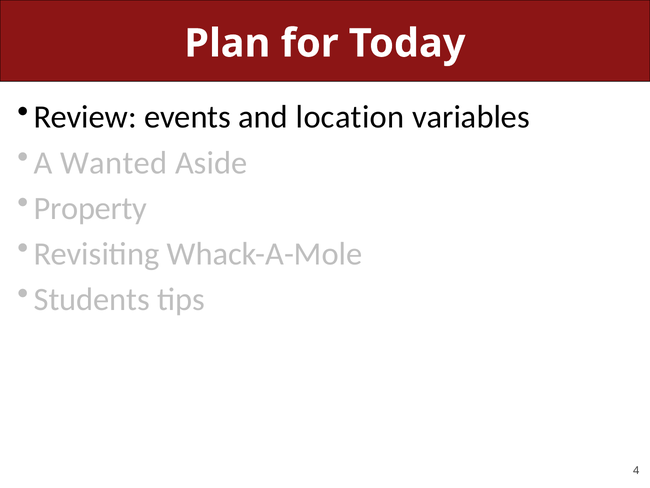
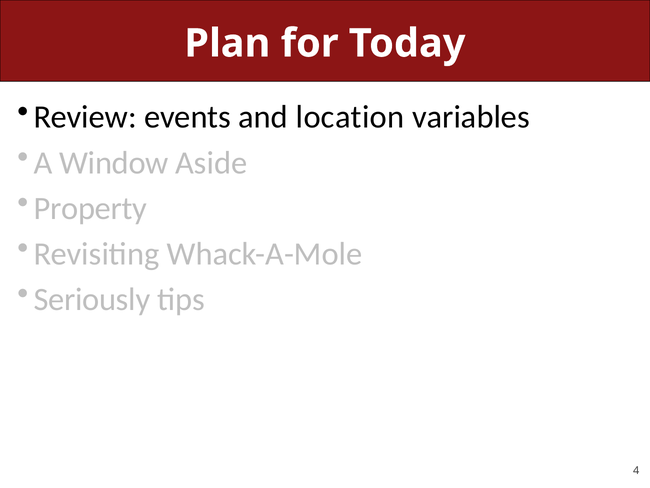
Wanted: Wanted -> Window (114, 163)
Students: Students -> Seriously (92, 299)
